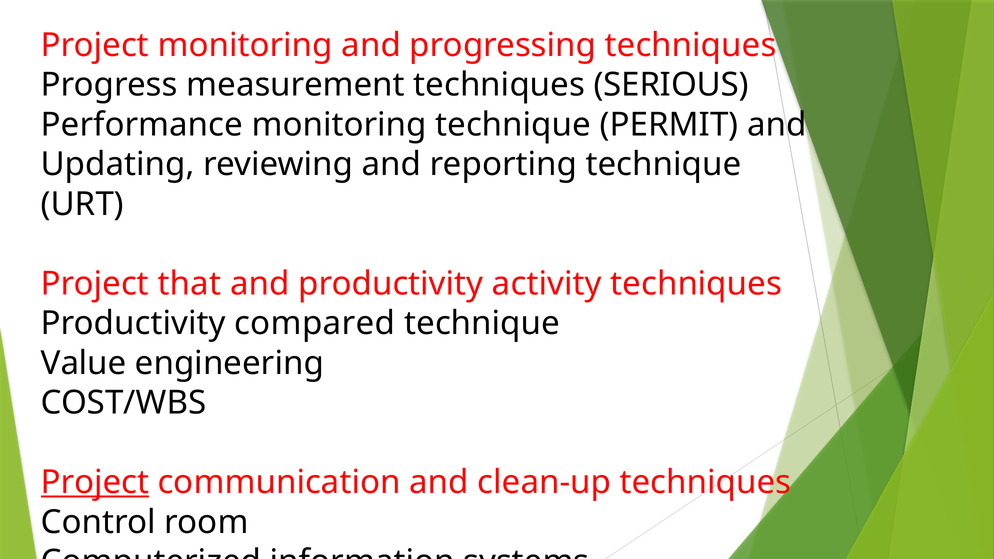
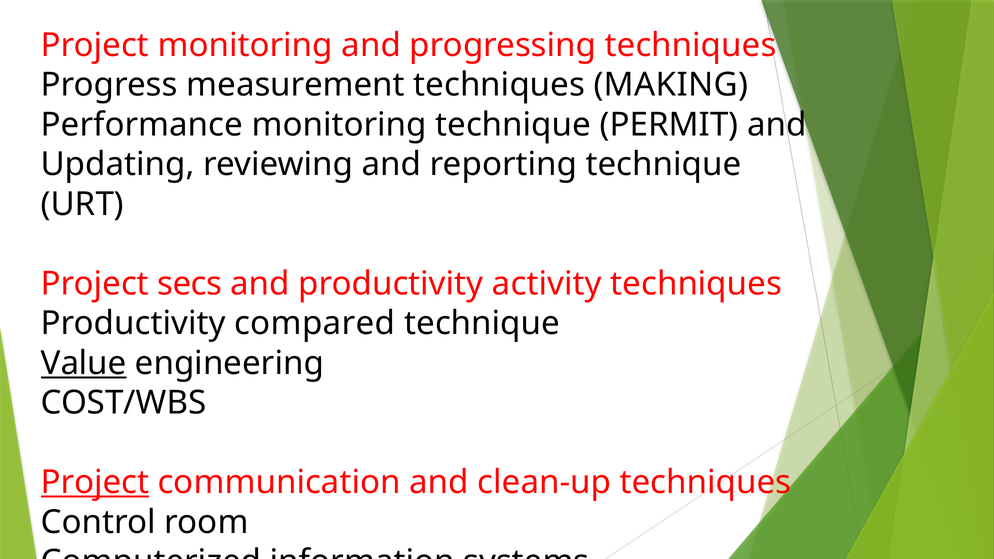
SERIOUS: SERIOUS -> MAKING (671, 85)
that: that -> secs (190, 284)
Value underline: none -> present (84, 363)
